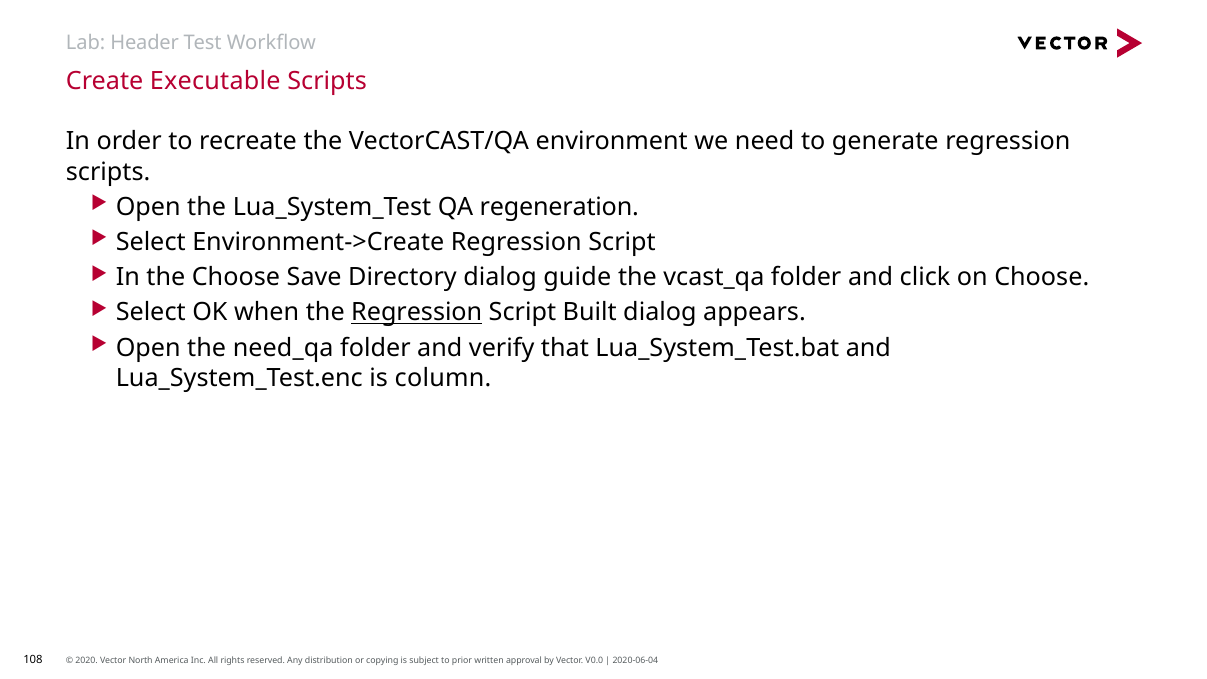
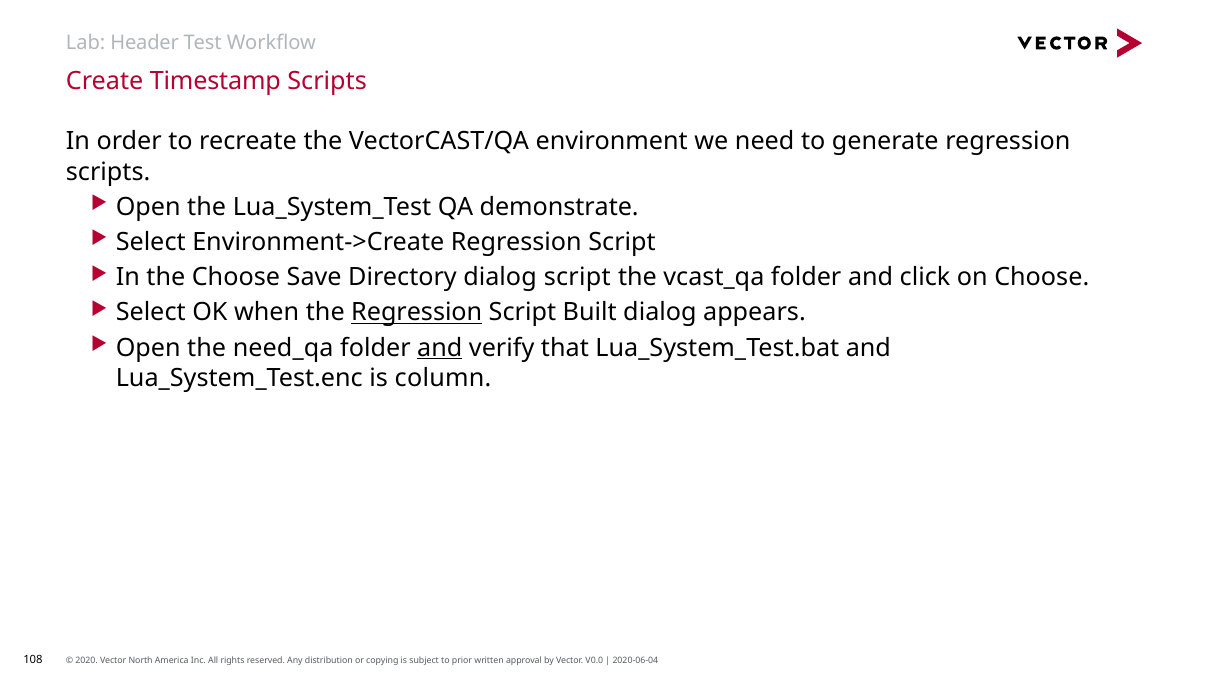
Executable: Executable -> Timestamp (215, 81)
regeneration: regeneration -> demonstrate (559, 207)
dialog guide: guide -> script (577, 277)
and underline: none -> present (440, 348)
